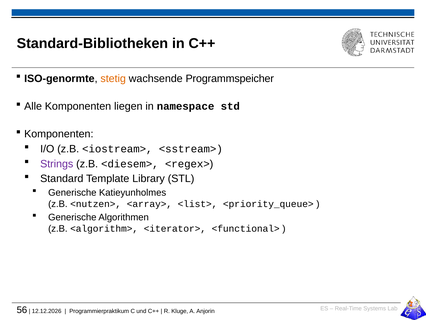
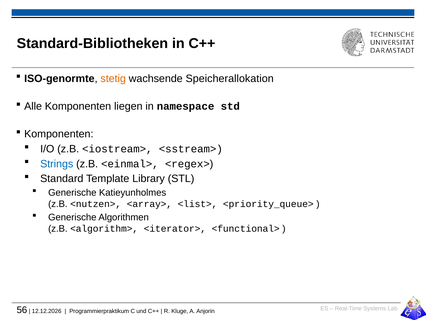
Programmspeicher: Programmspeicher -> Speicherallokation (230, 78)
Strings colour: purple -> blue (57, 164)
<diesem>: <diesem> -> <einmal> (130, 164)
